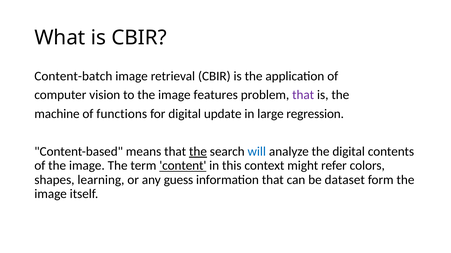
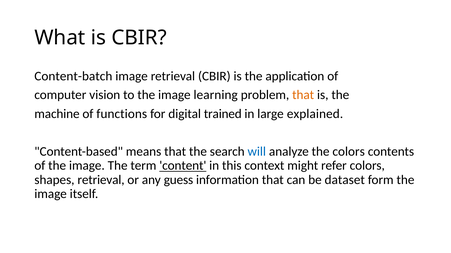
features: features -> learning (216, 95)
that colour: purple -> orange (303, 95)
update: update -> trained (223, 114)
regression: regression -> explained (315, 114)
the underline: present -> none (198, 152)
the digital: digital -> colors (349, 152)
shapes learning: learning -> retrieval (101, 180)
